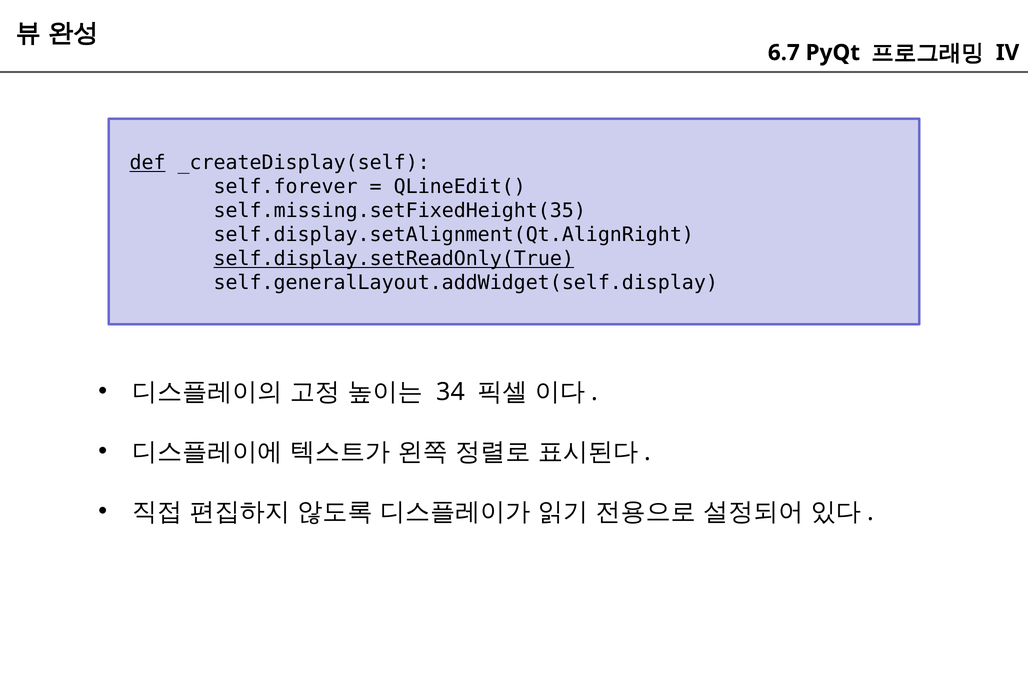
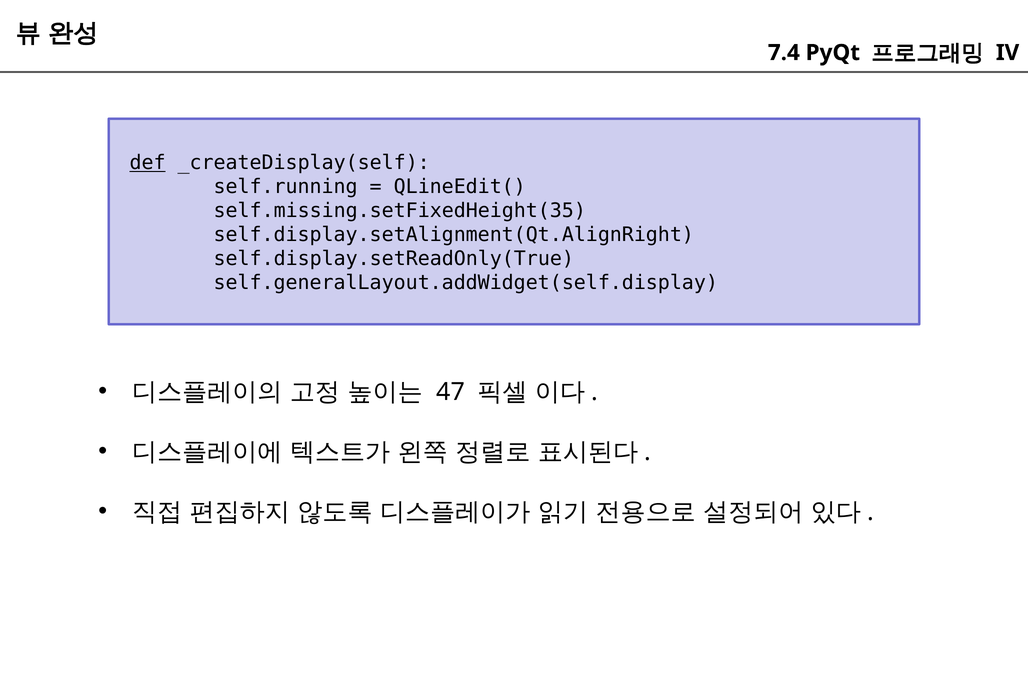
6.7: 6.7 -> 7.4 (784, 53)
self.forever: self.forever -> self.running (286, 187)
self.display.setReadOnly(True underline: present -> none (394, 259)
34: 34 -> 47 (451, 392)
